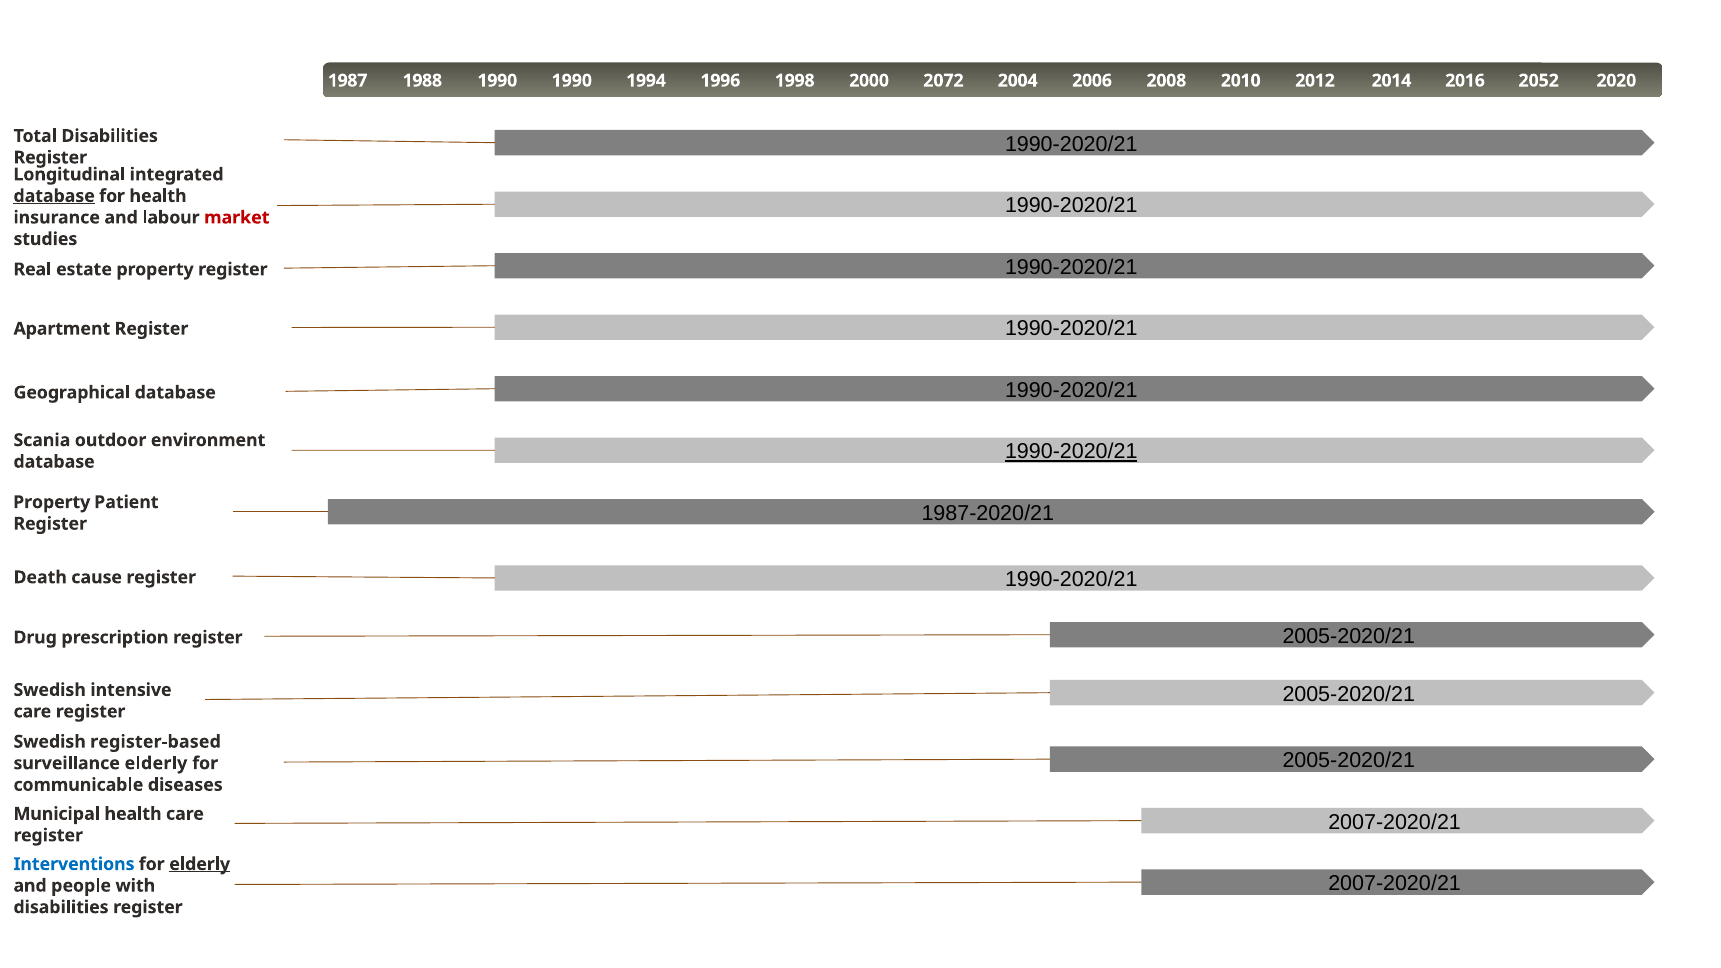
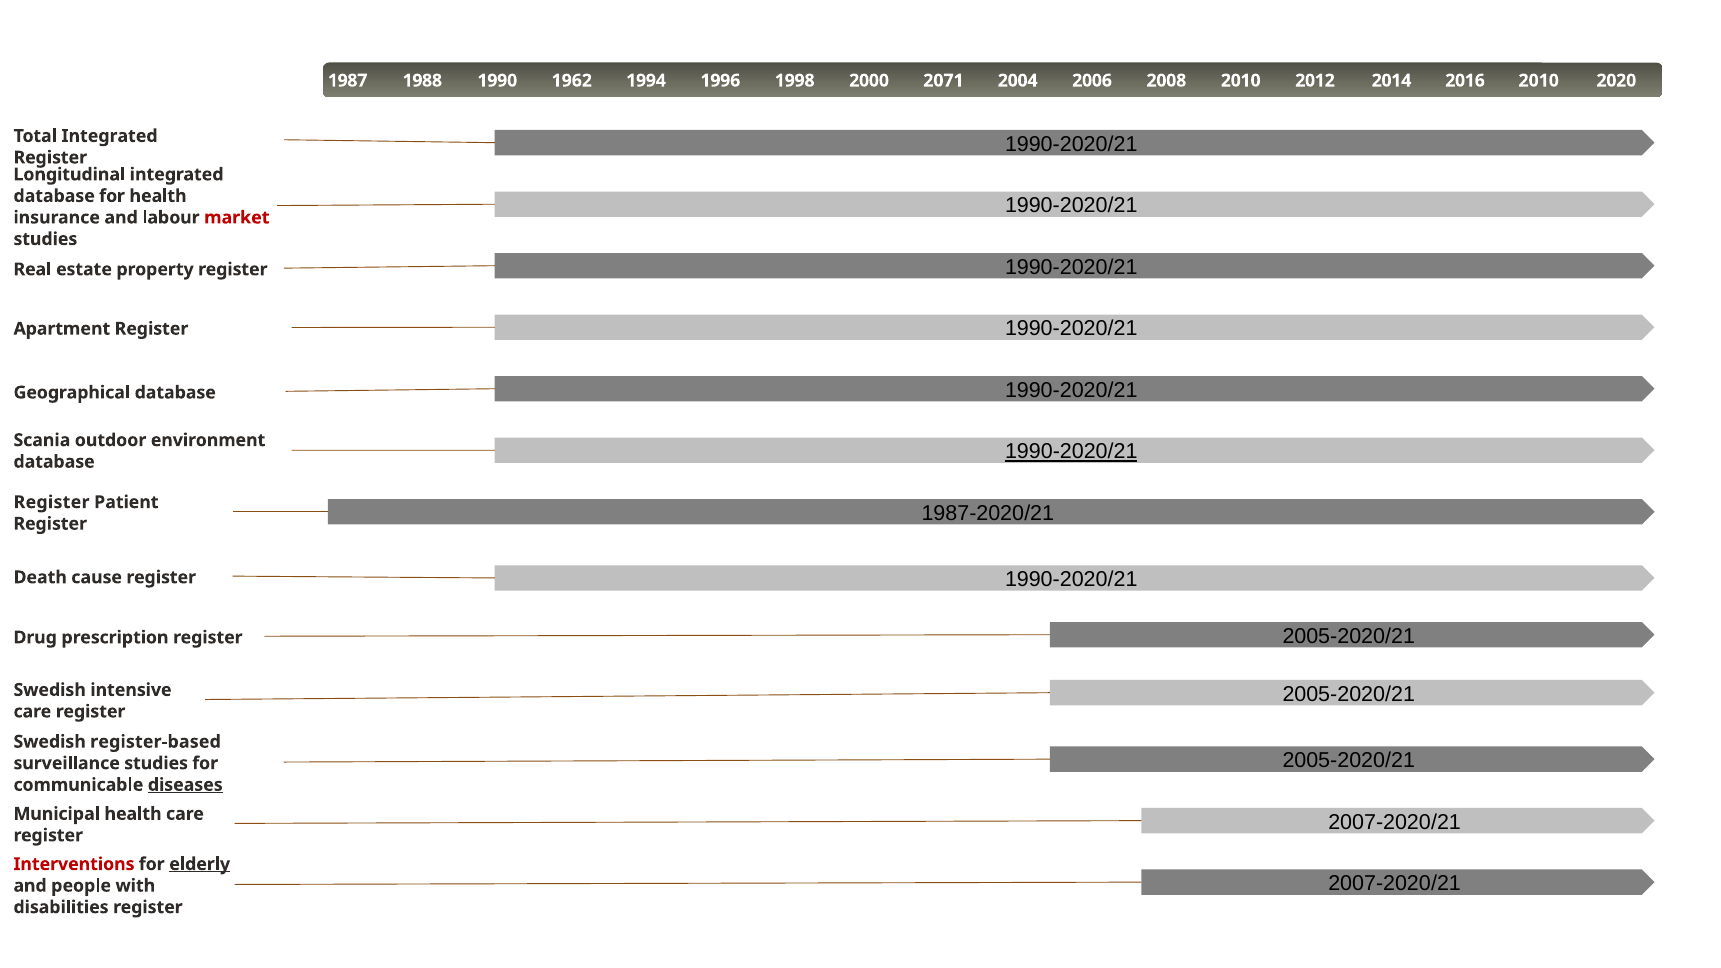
1990: 1990 -> 1962 (572, 81)
2072: 2072 -> 2071 (943, 81)
2012 2052: 2052 -> 2010 (1539, 81)
Total Disabilities: Disabilities -> Integrated (110, 136)
database underline: present -> none (54, 196)
Property: Property -> Register (52, 502)
surveillance elderly: elderly -> studies (156, 763)
diseases underline: none -> present (185, 785)
Interventions colour: blue -> red (74, 864)
